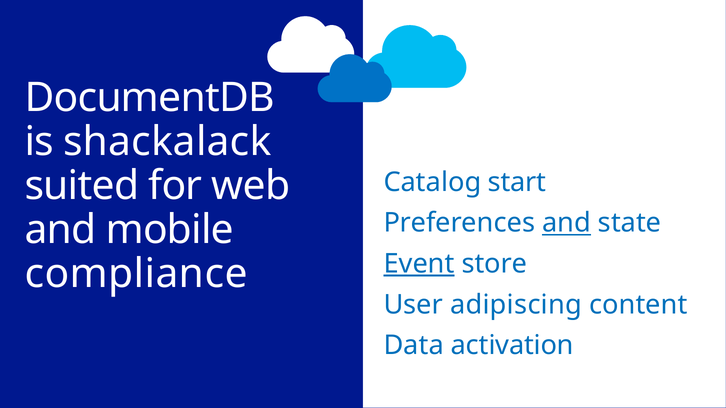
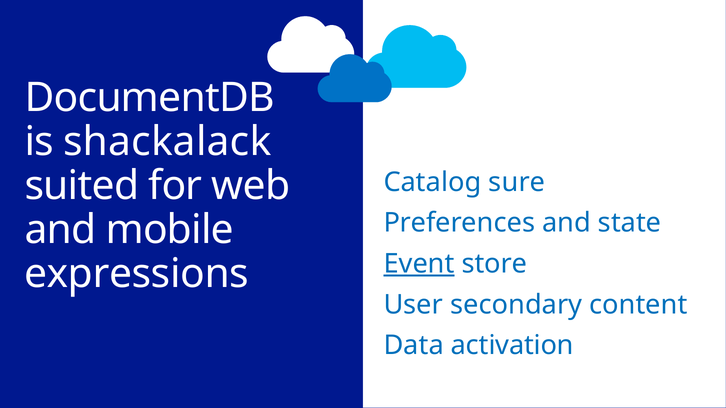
start: start -> sure (517, 182)
and underline: present -> none (567, 223)
compliance: compliance -> expressions (137, 274)
adipiscing: adipiscing -> secondary (516, 305)
